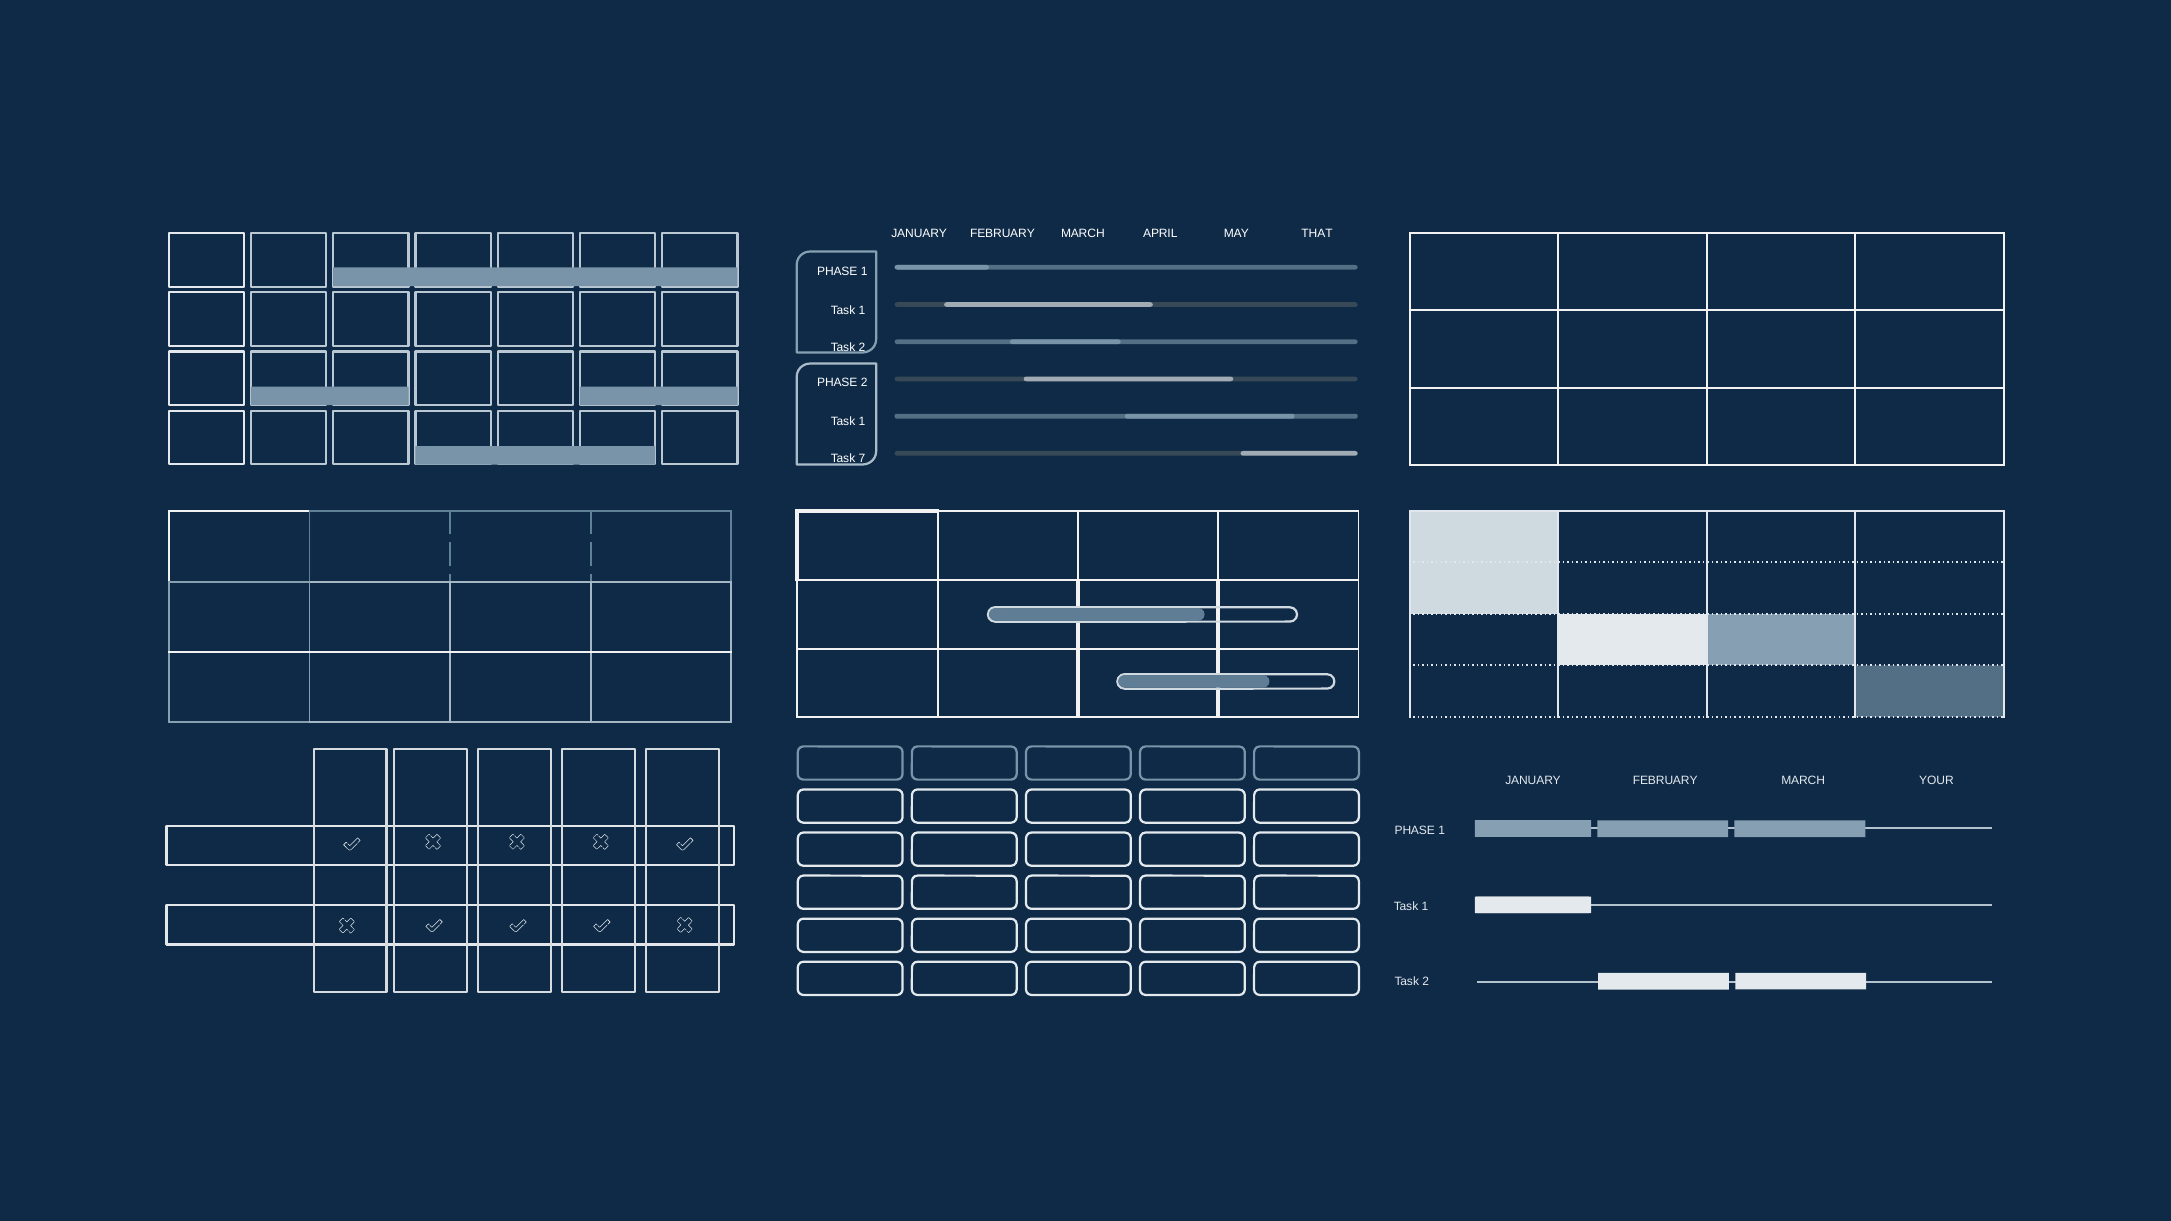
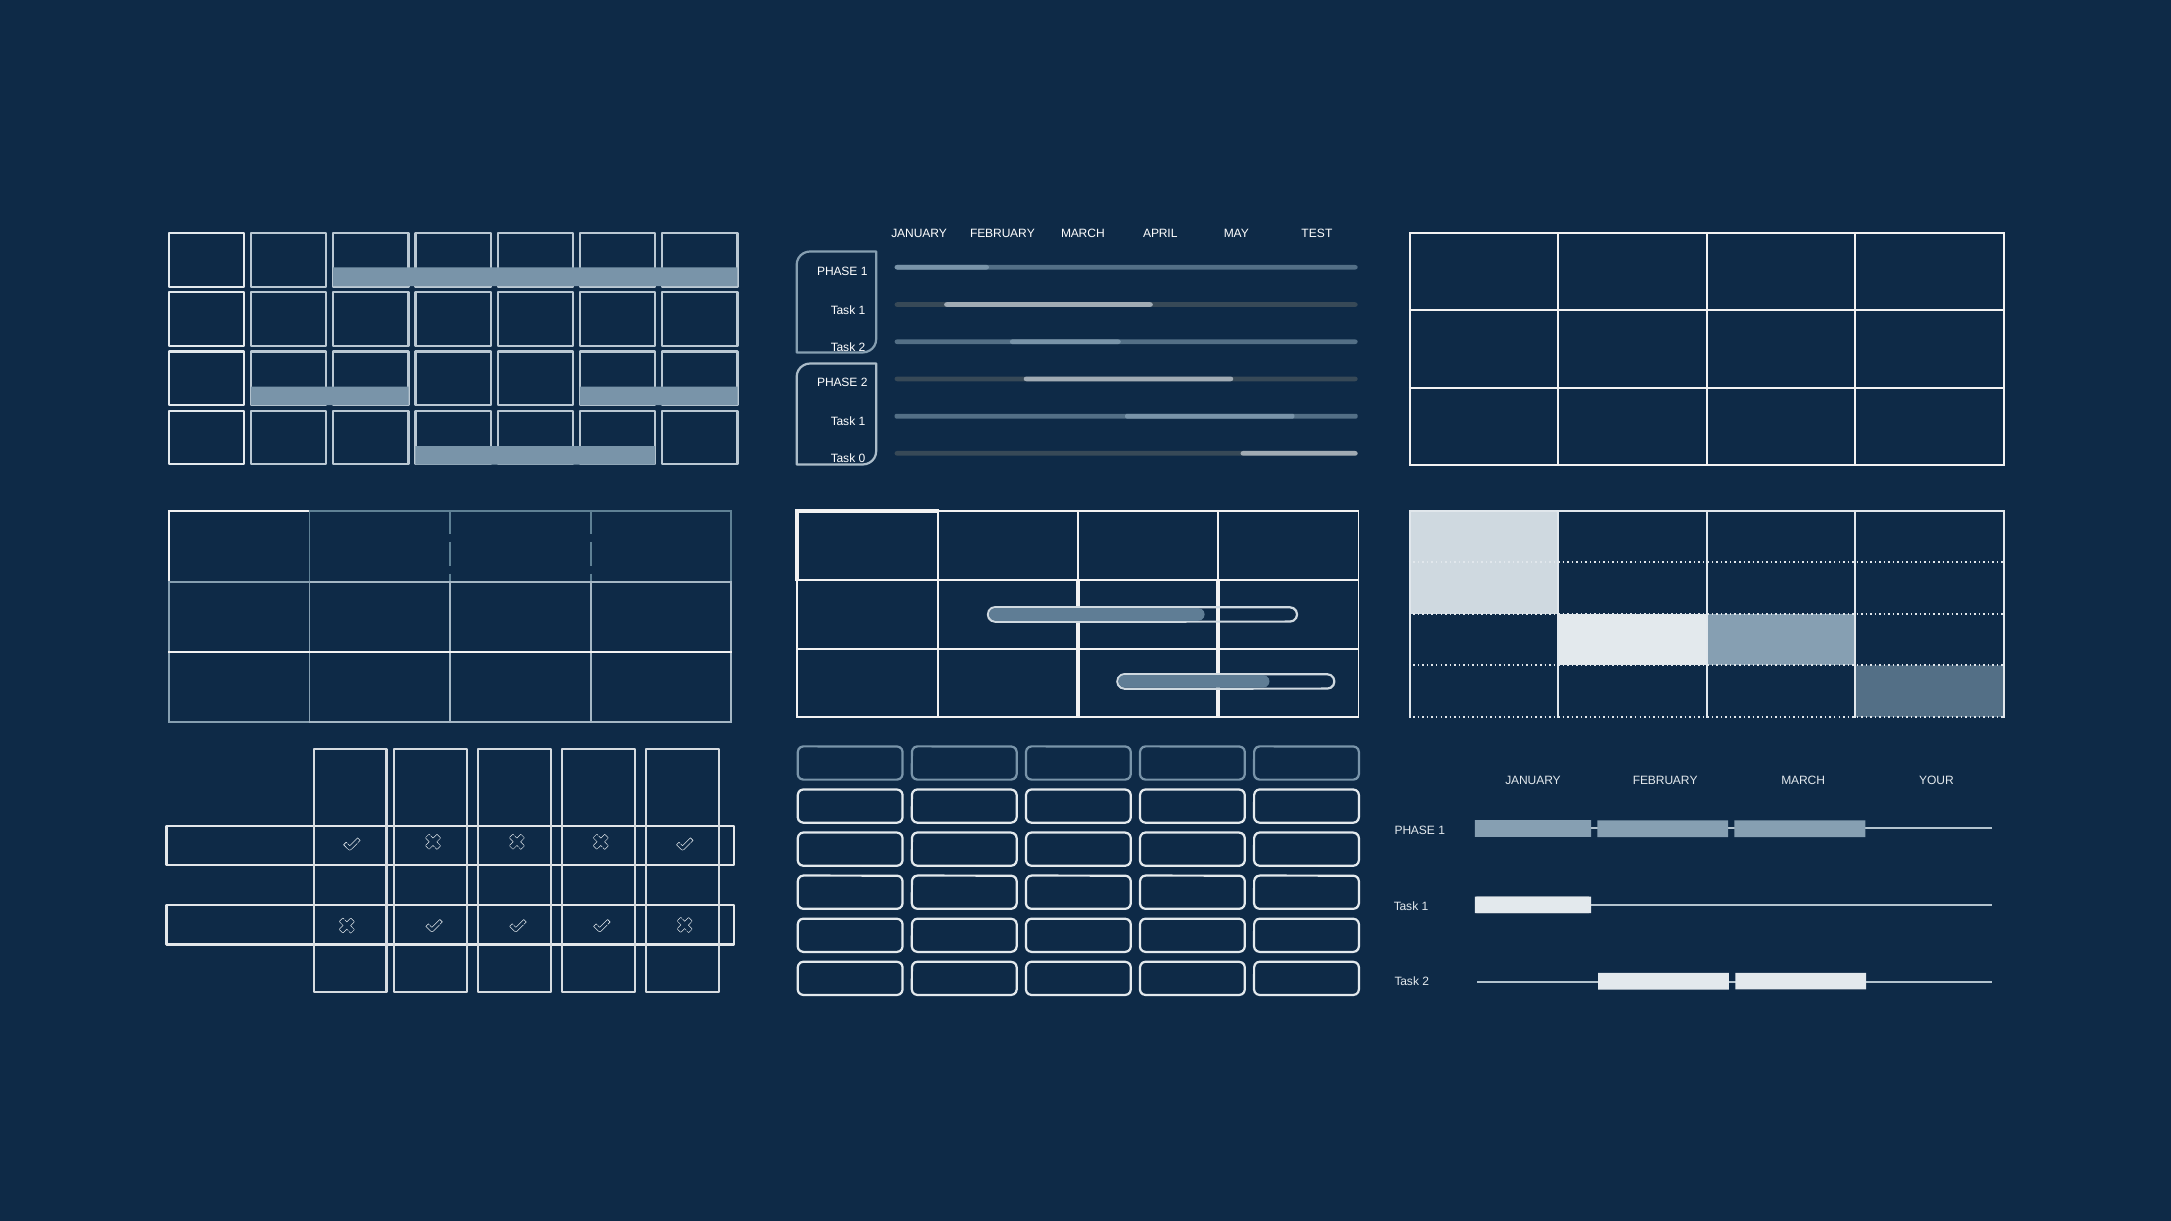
THAT: THAT -> TEST (1317, 234)
7: 7 -> 0 (862, 459)
